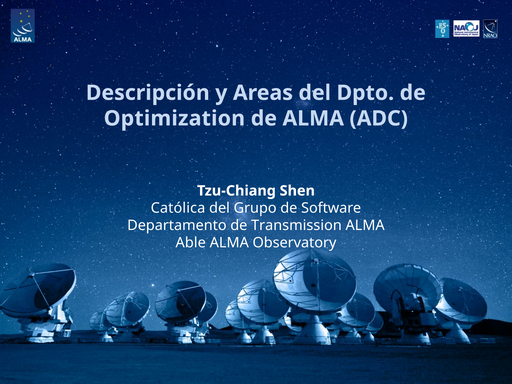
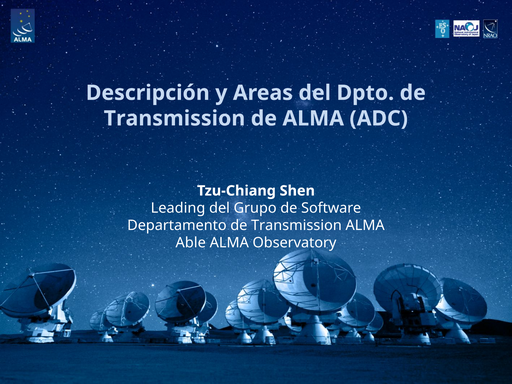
Optimization: Optimization -> Transmission (174, 118)
Católica: Católica -> Leading (178, 208)
